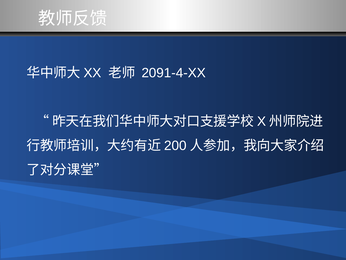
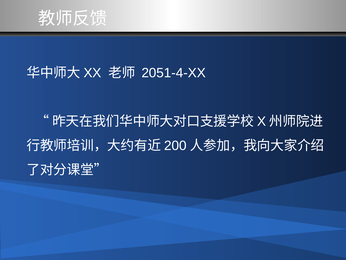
2091-4-XX: 2091-4-XX -> 2051-4-XX (174, 73)
